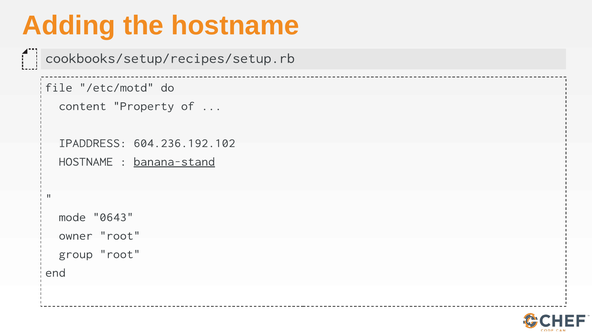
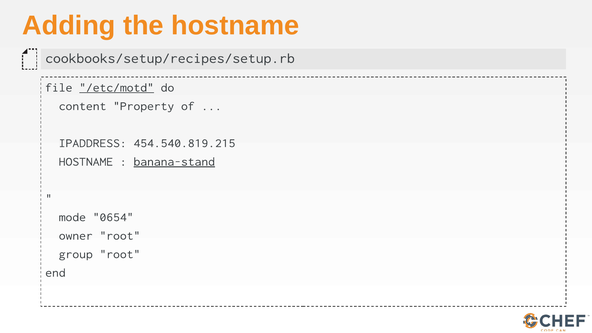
/etc/motd underline: none -> present (117, 87)
604.236.192.102: 604.236.192.102 -> 454.540.819.215 (184, 143)
0643: 0643 -> 0654 (113, 217)
